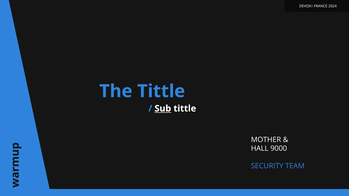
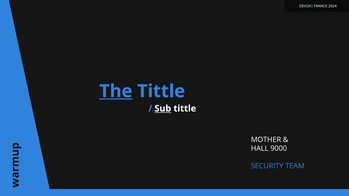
The underline: none -> present (116, 91)
